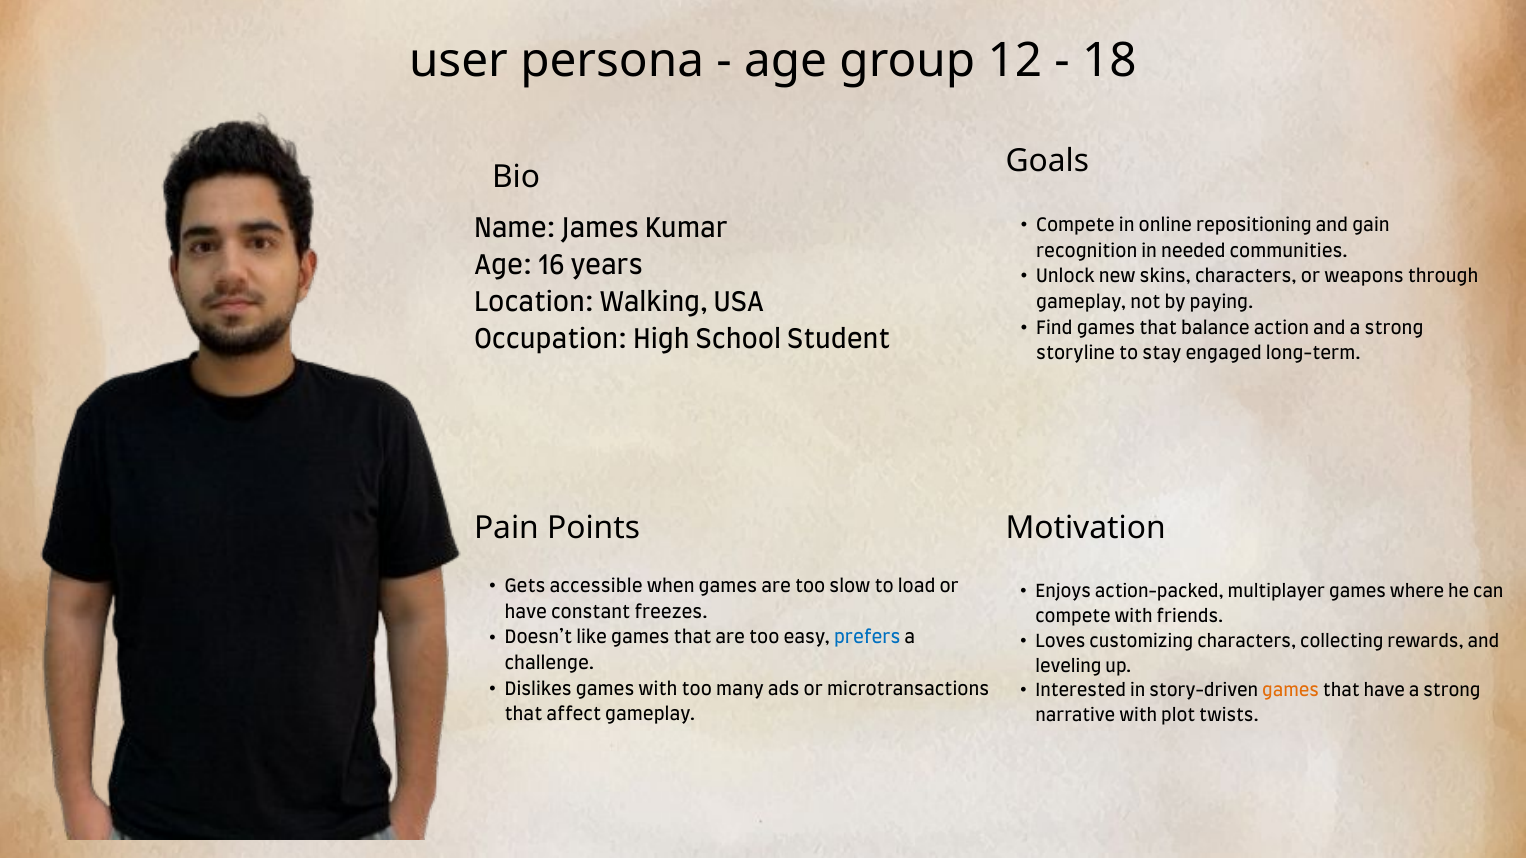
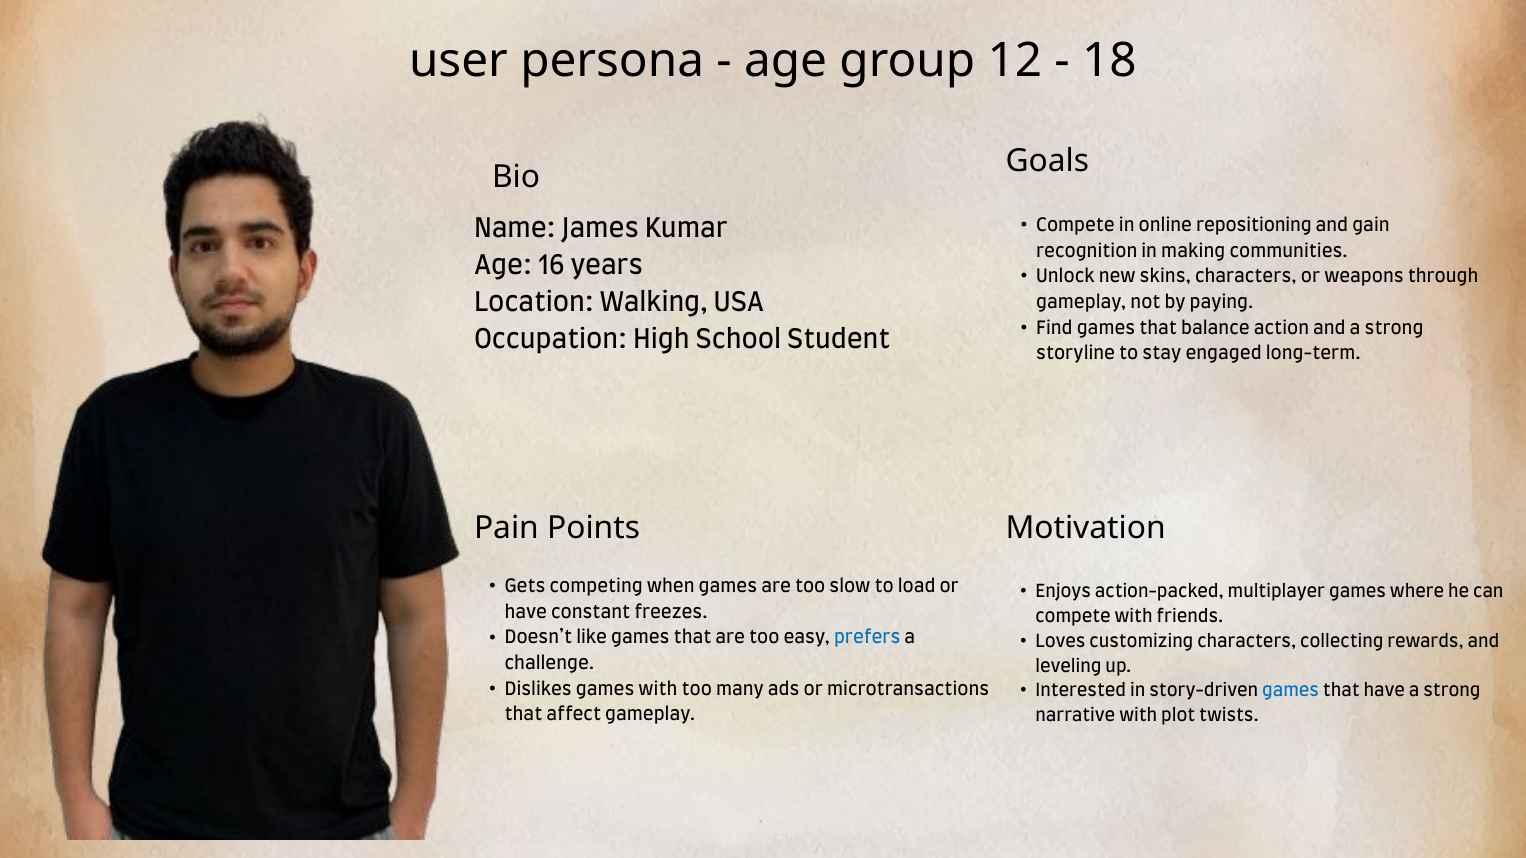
needed: needed -> making (1193, 251)
accessible: accessible -> competing (596, 587)
games colour: orange -> blue (1291, 691)
